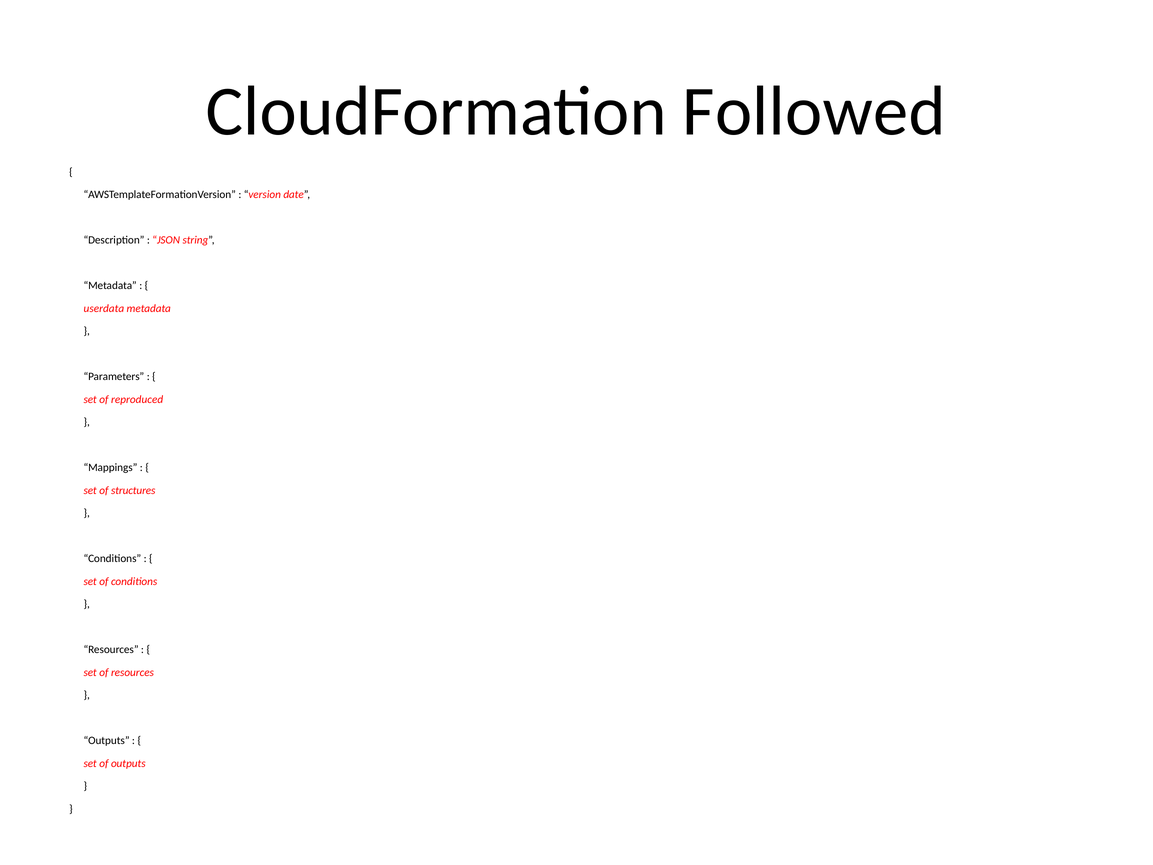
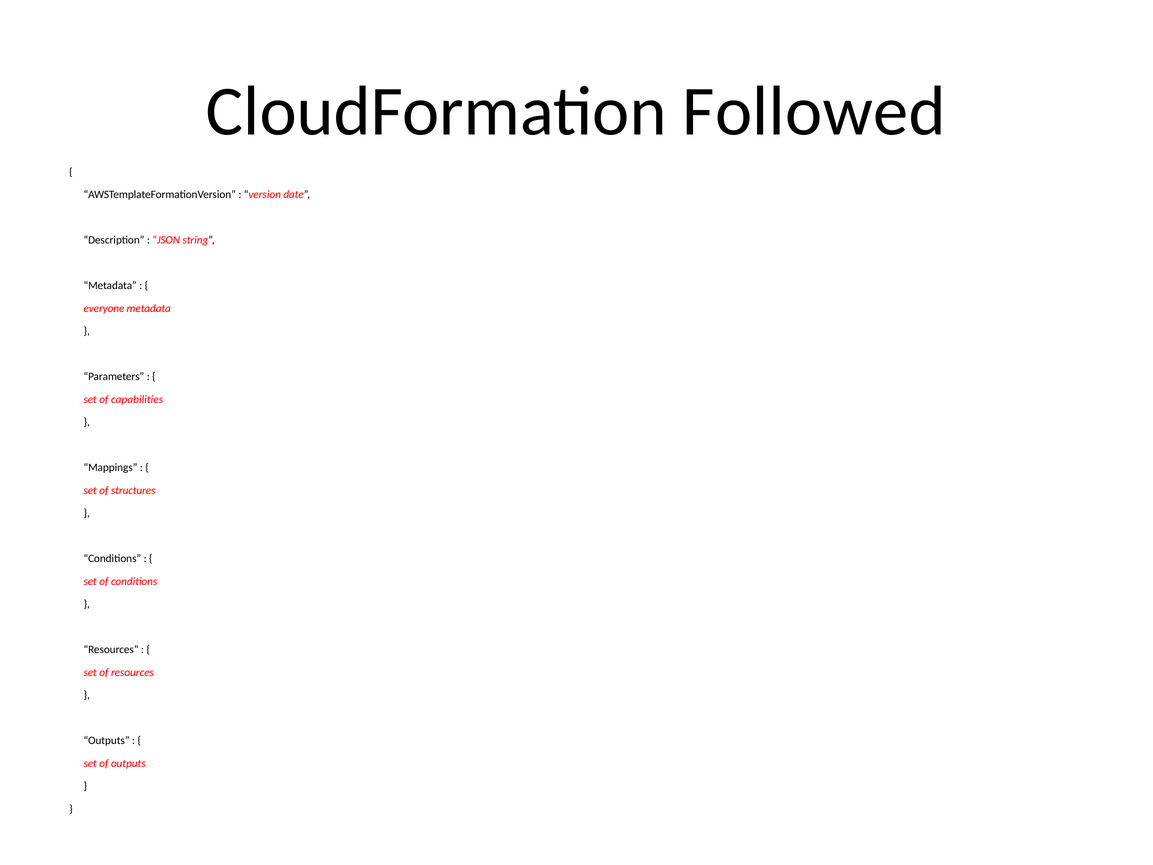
userdata: userdata -> everyone (104, 308)
reproduced: reproduced -> capabilities (137, 399)
